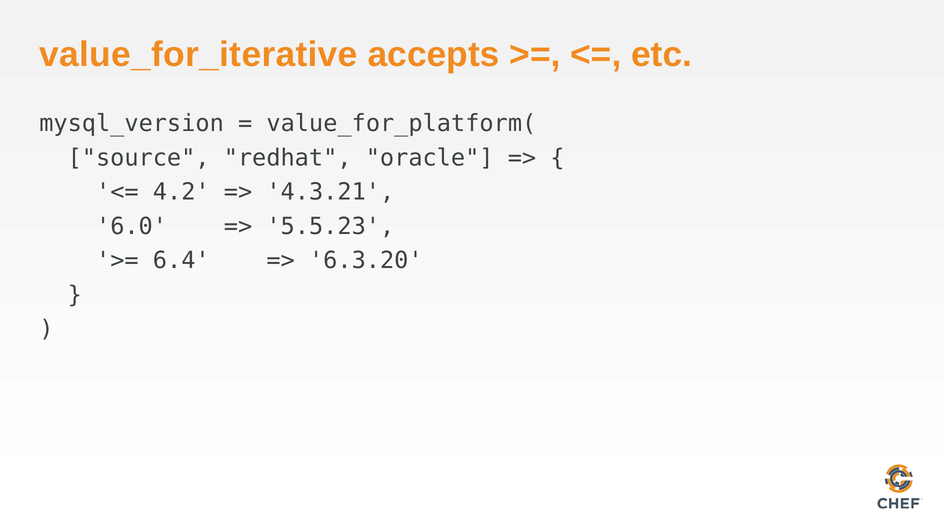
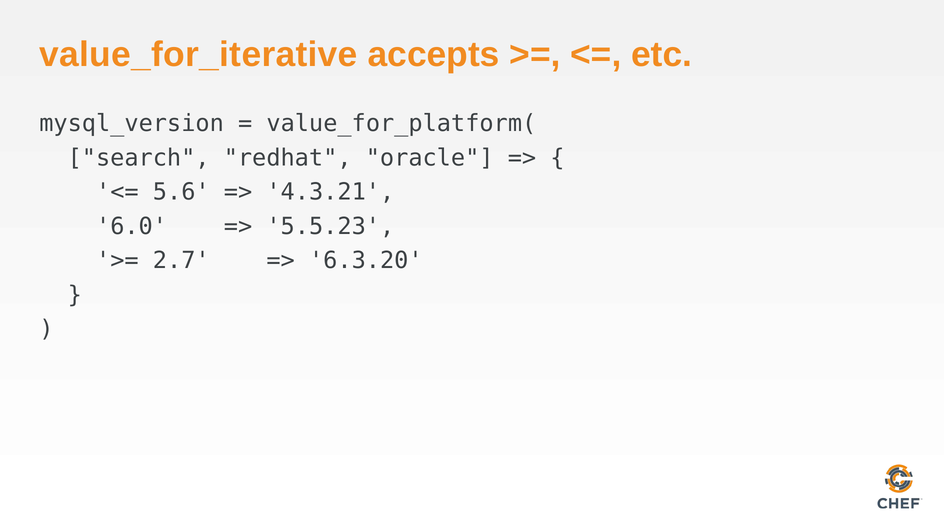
source: source -> search (139, 158)
4.2: 4.2 -> 5.6 (181, 192)
6.4: 6.4 -> 2.7 (181, 261)
